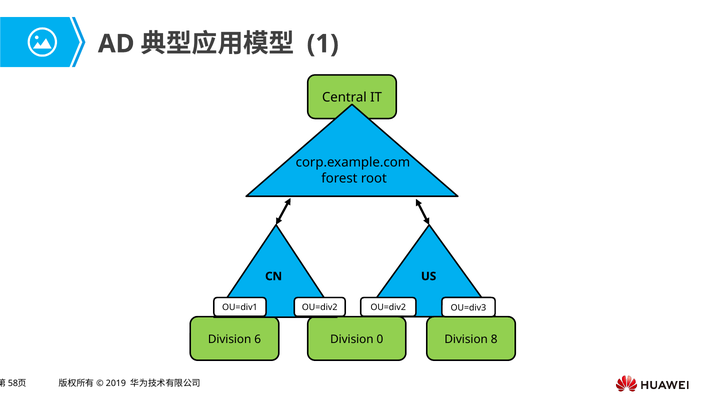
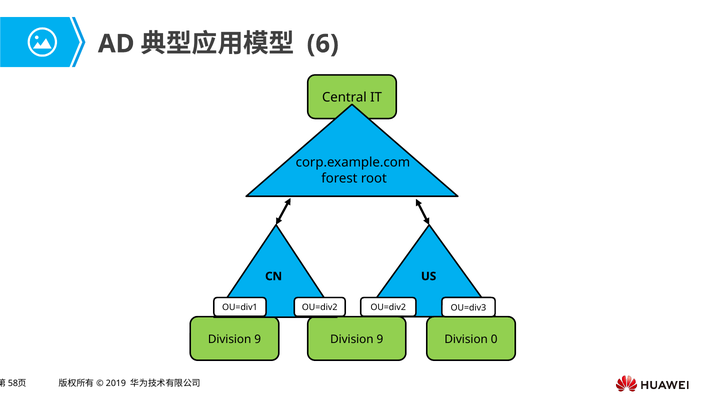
1: 1 -> 6 (323, 44)
6: 6 -> 9 (258, 339)
0: 0 -> 9 (380, 339)
8: 8 -> 0 (494, 339)
